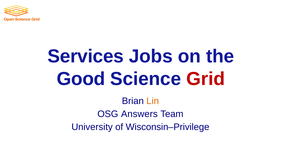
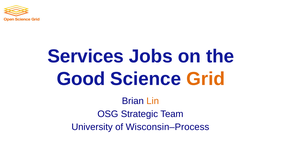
Grid colour: red -> orange (206, 79)
Answers: Answers -> Strategic (139, 114)
Wisconsin–Privilege: Wisconsin–Privilege -> Wisconsin–Process (167, 127)
